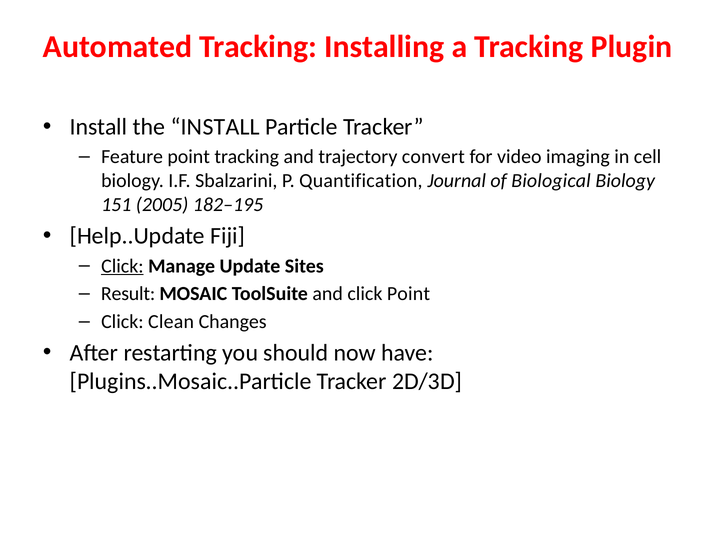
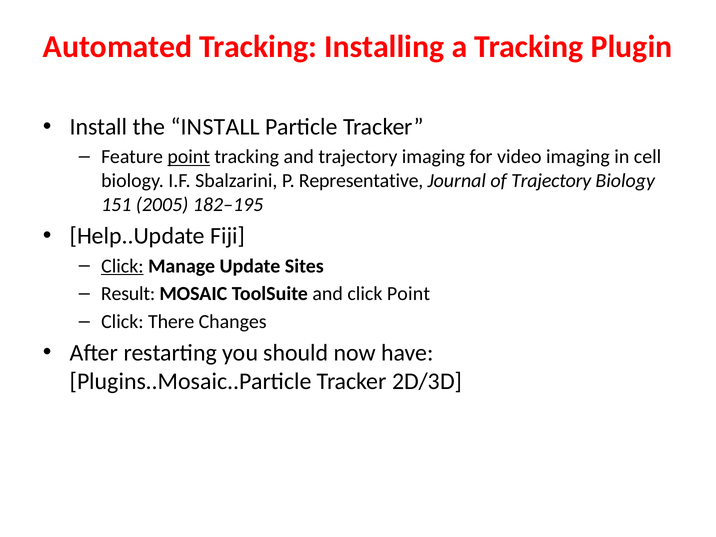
point underline: none -> present (189, 157)
trajectory convert: convert -> imaging (433, 157)
Quantification: Quantification -> Representative (361, 181)
of Biological: Biological -> Trajectory (551, 181)
Clean: Clean -> There (171, 322)
